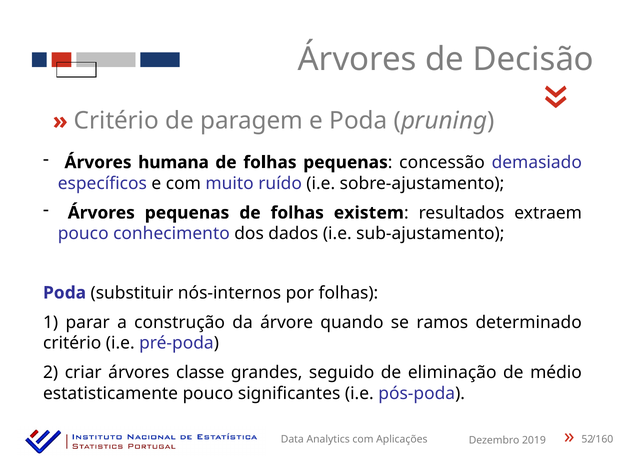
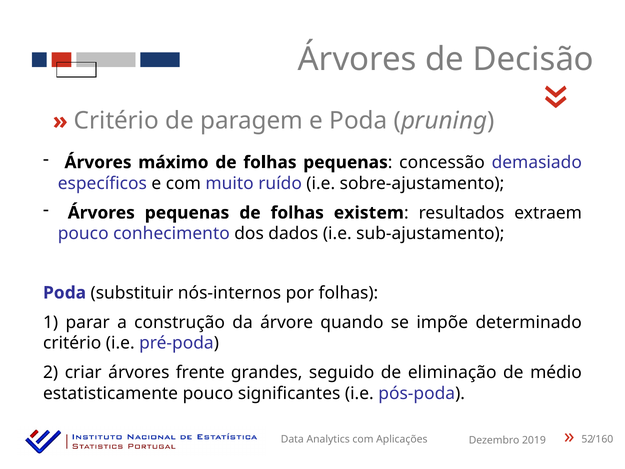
humana: humana -> máximo (173, 162)
ramos: ramos -> impõe (442, 322)
classe: classe -> frente (200, 373)
